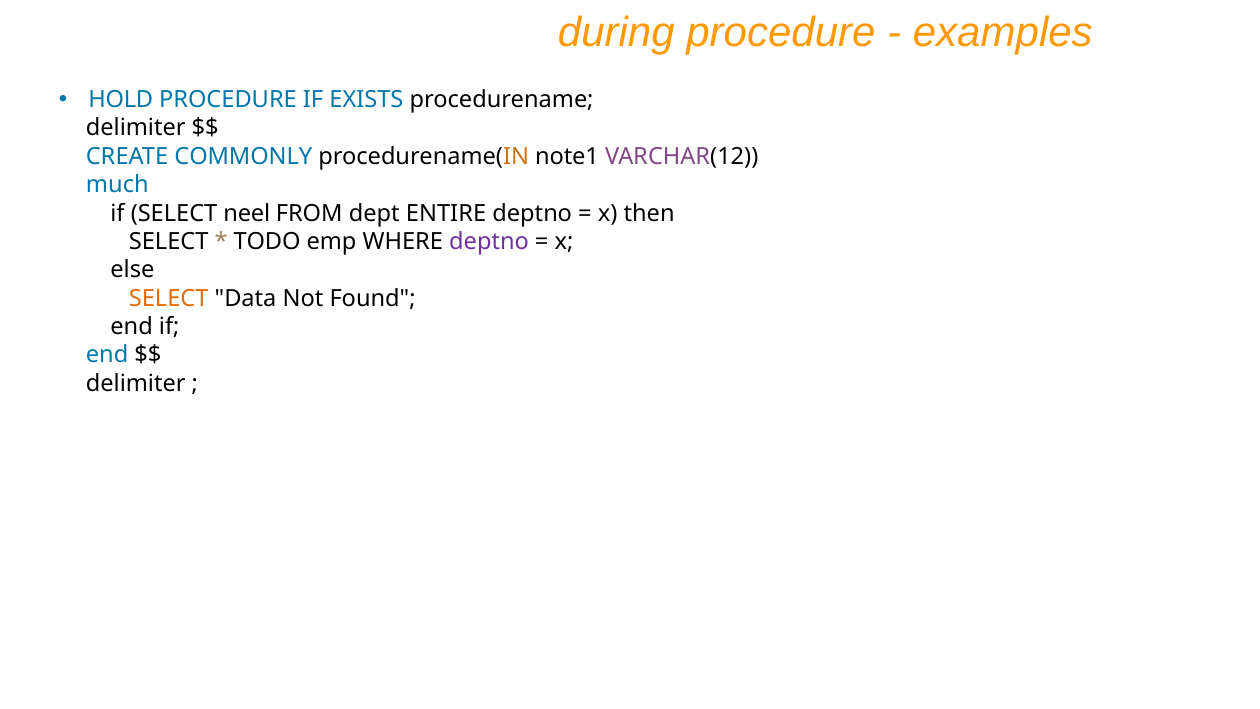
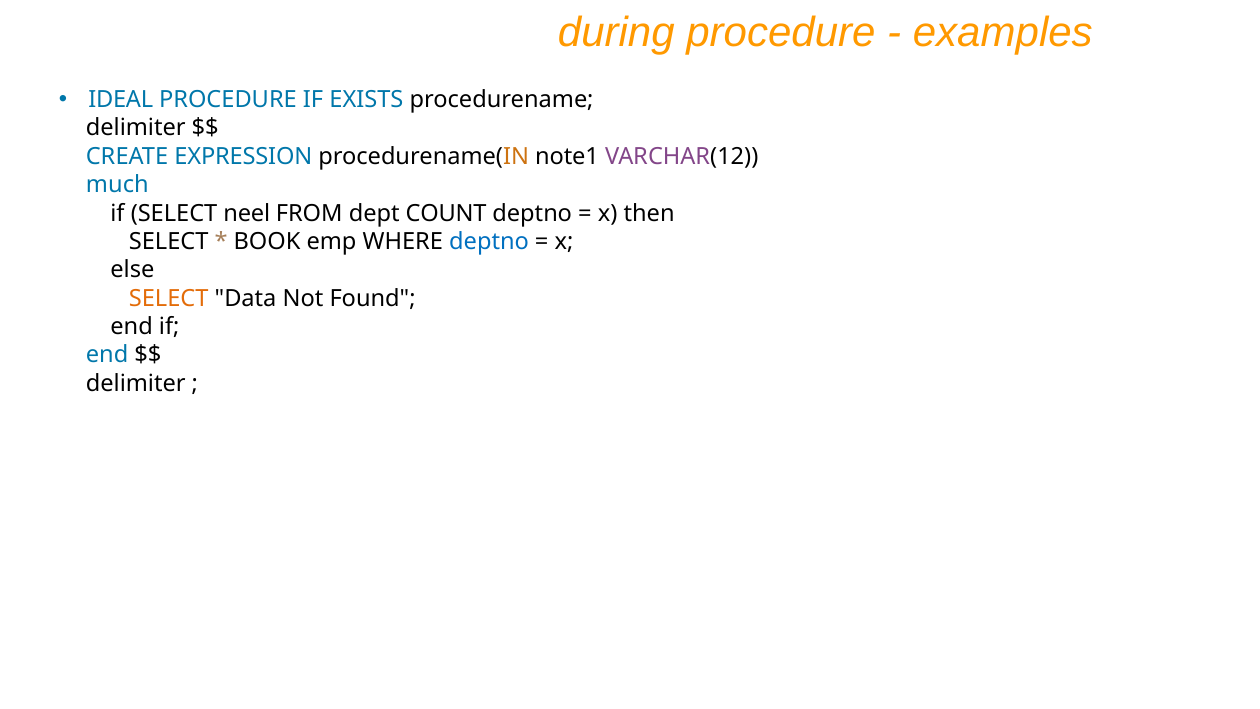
HOLD: HOLD -> IDEAL (121, 100)
COMMONLY: COMMONLY -> EXPRESSION (243, 156)
ENTIRE: ENTIRE -> COUNT (446, 213)
TODO: TODO -> BOOK (267, 242)
deptno colour: purple -> blue (489, 242)
